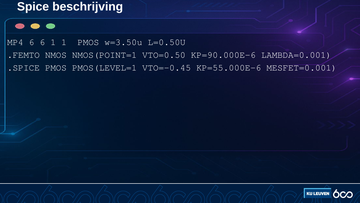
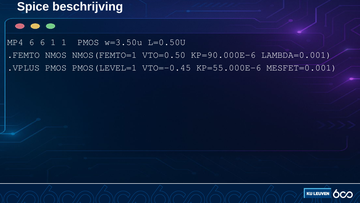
NMOS(POINT=1: NMOS(POINT=1 -> NMOS(FEMTO=1 (104, 55)
.SPICE: .SPICE -> .VPLUS (23, 68)
